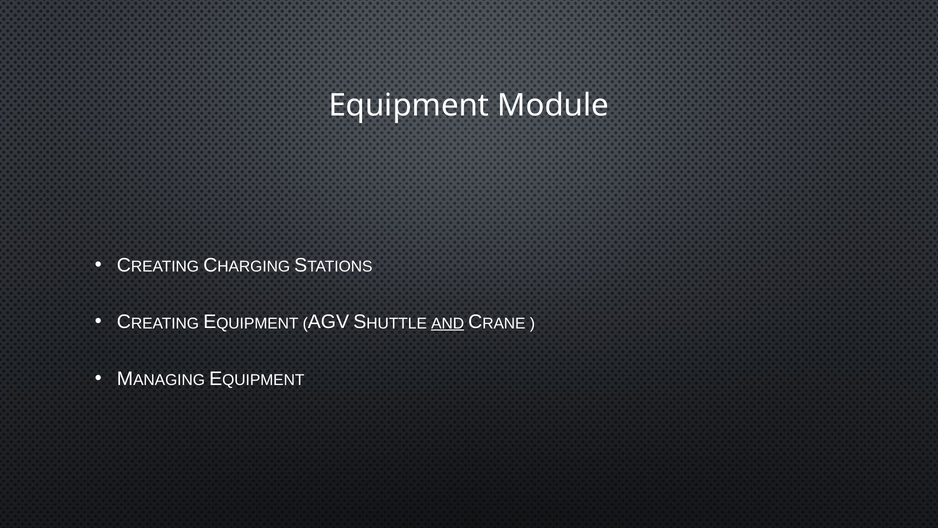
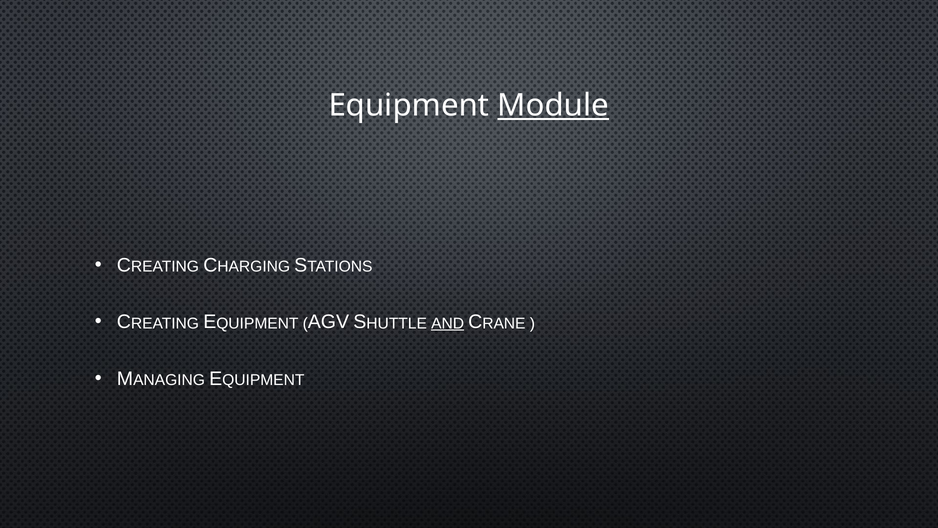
Module underline: none -> present (553, 106)
